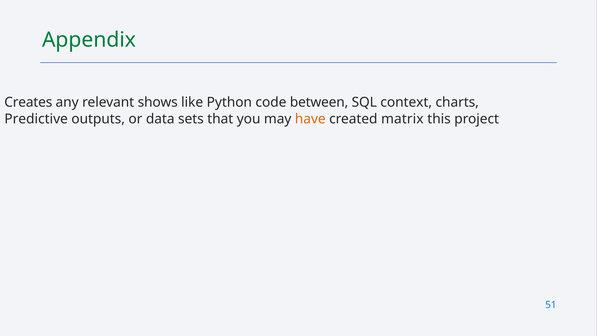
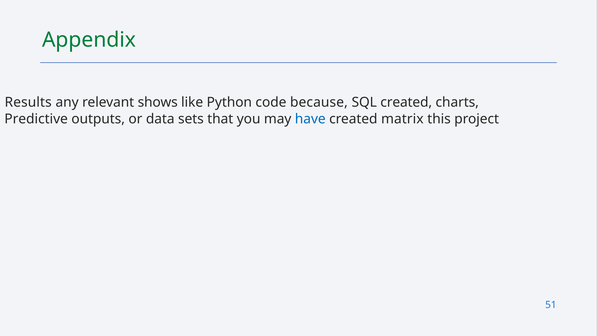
Creates: Creates -> Results (28, 102)
between: between -> because (319, 102)
SQL context: context -> created (406, 102)
have colour: orange -> blue (310, 119)
